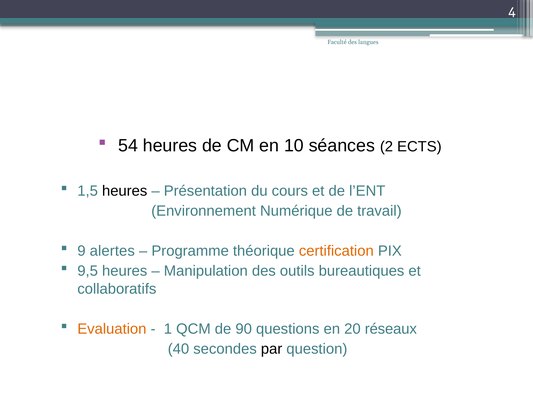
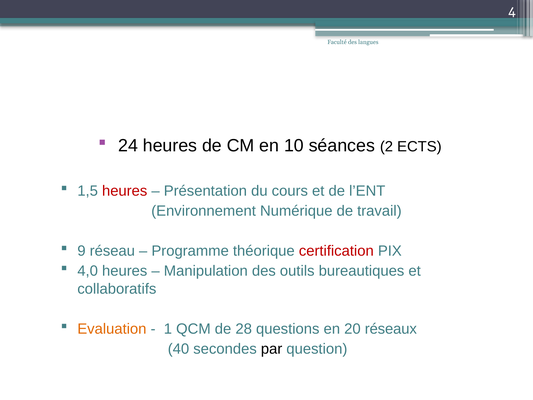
54: 54 -> 24 (128, 146)
heures colour: black -> red (125, 191)
alertes: alertes -> réseau (112, 251)
certification colour: orange -> red (336, 251)
9,5: 9,5 -> 4,0 (88, 271)
90: 90 -> 28 (244, 329)
